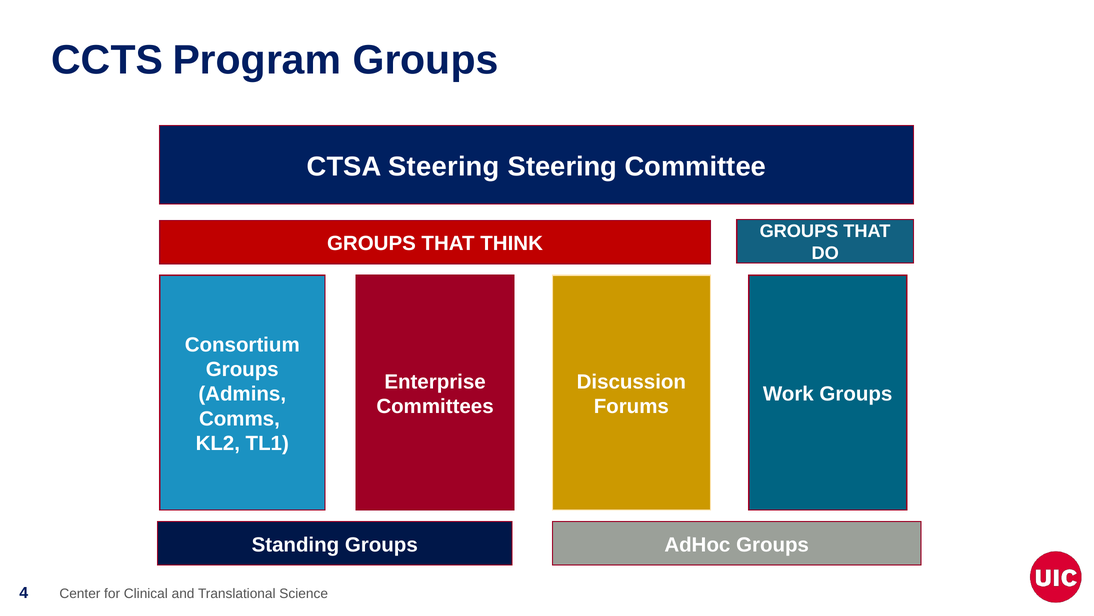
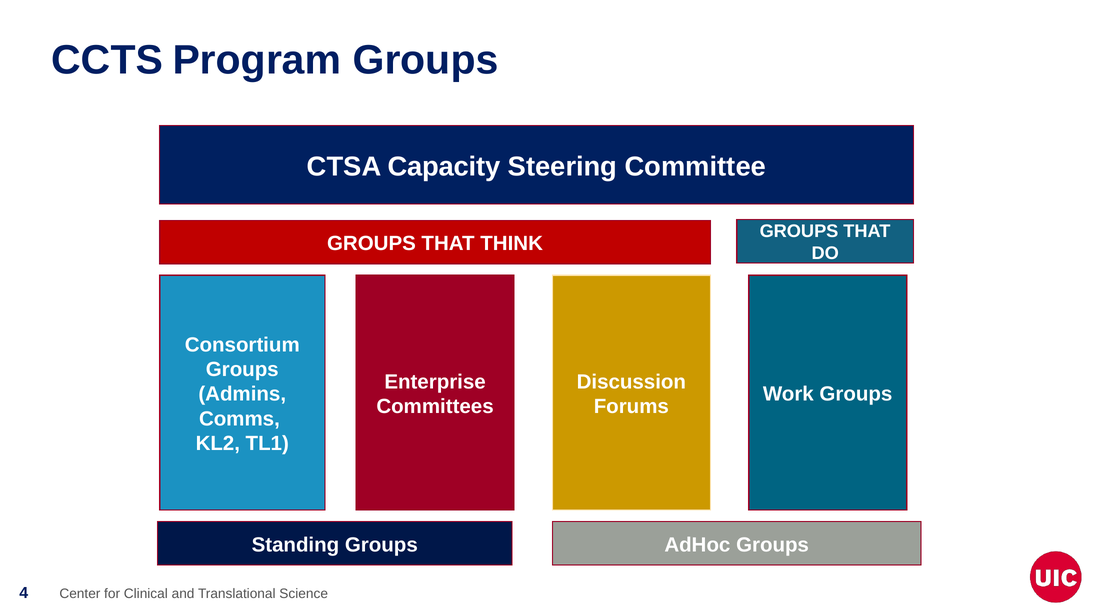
CTSA Steering: Steering -> Capacity (444, 167)
